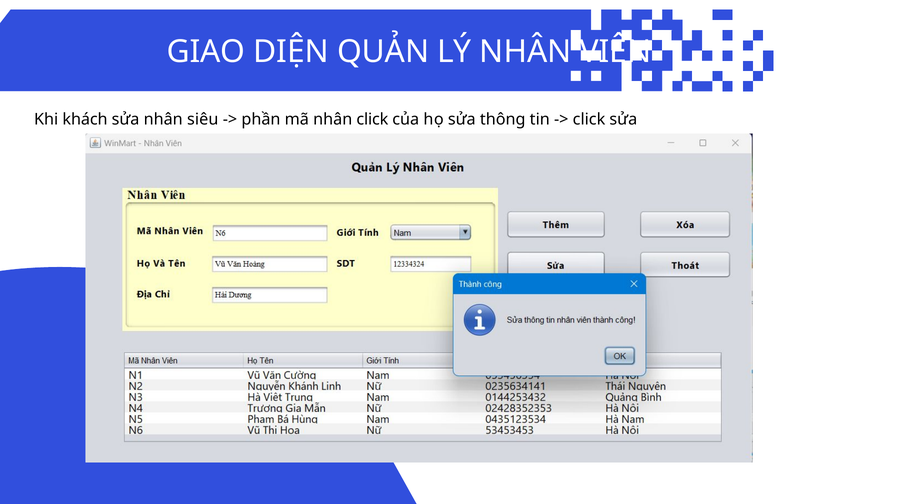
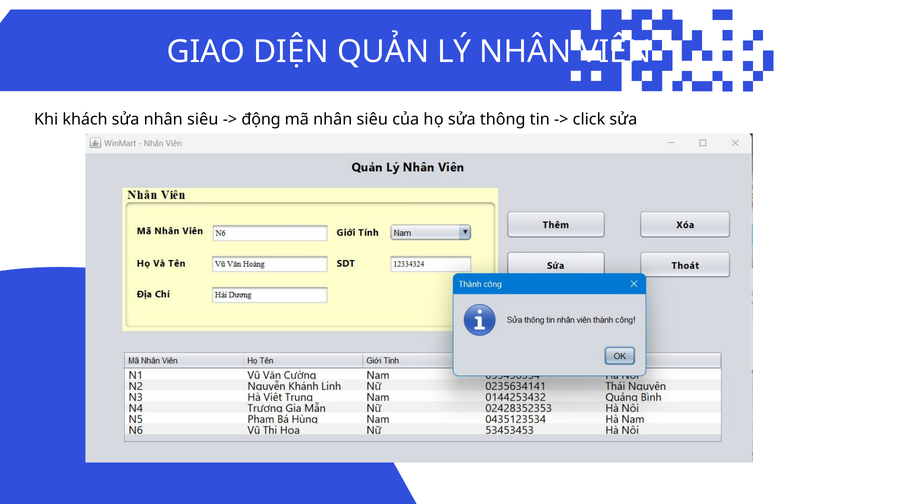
phần: phần -> động (261, 120)
mã nhân click: click -> siêu (372, 120)
